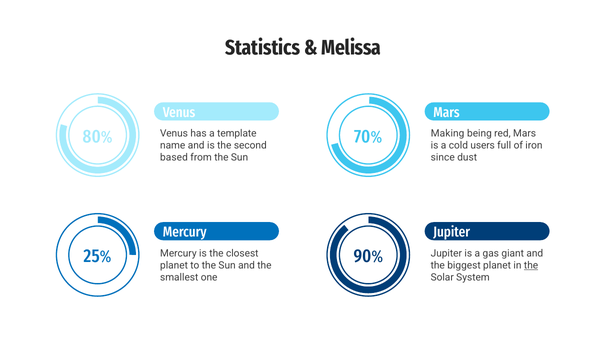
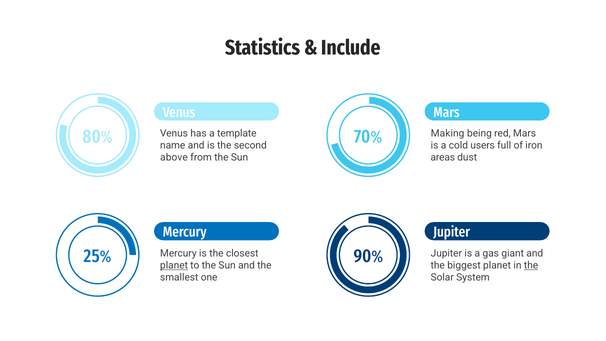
Melissa: Melissa -> Include (351, 48)
based: based -> above (174, 158)
since: since -> areas (443, 158)
planet underline: none -> present (174, 265)
